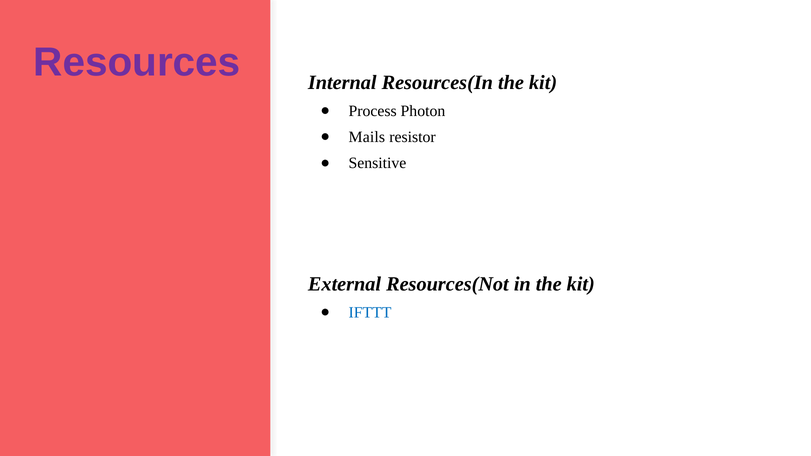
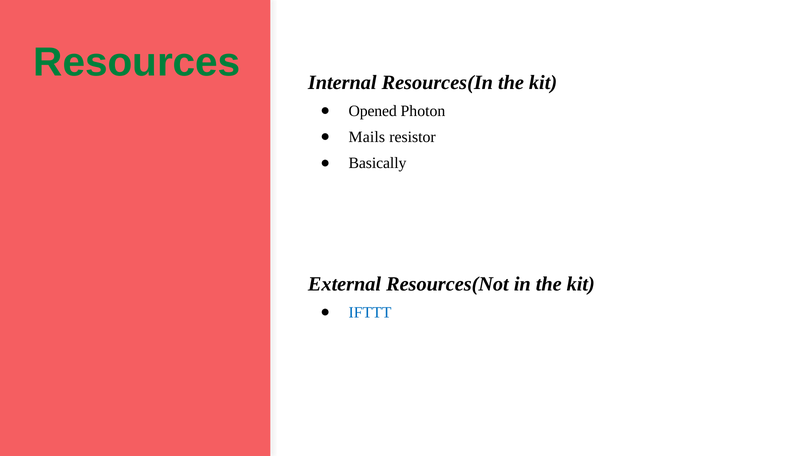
Resources colour: purple -> green (137, 63)
Process: Process -> Opened (373, 111)
Sensitive: Sensitive -> Basically (377, 163)
